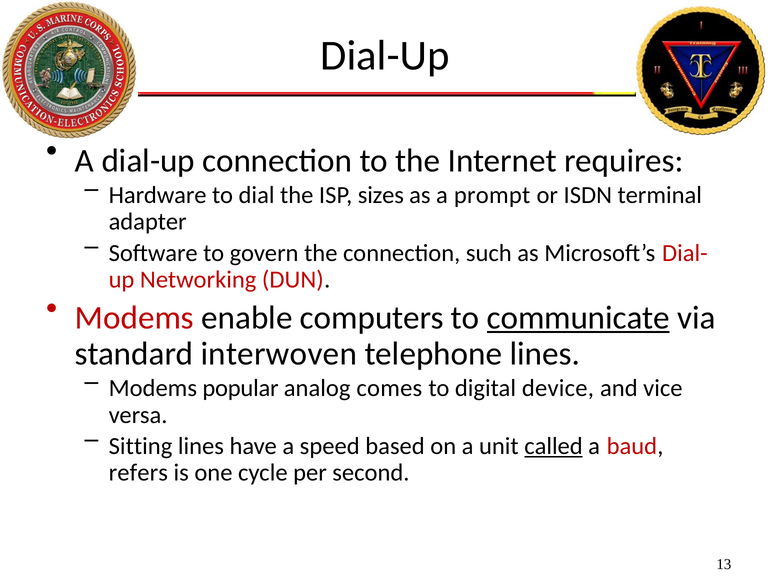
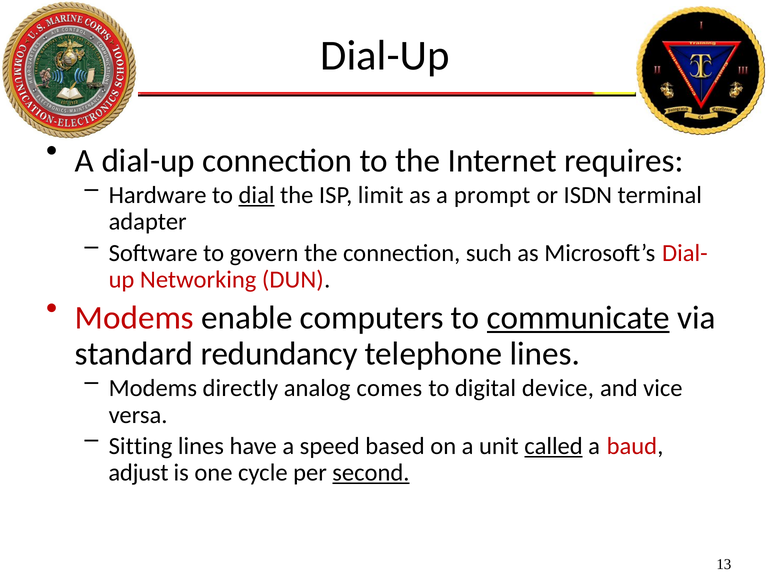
dial underline: none -> present (257, 195)
sizes: sizes -> limit (381, 195)
interwoven: interwoven -> redundancy (279, 354)
popular: popular -> directly (240, 389)
refers: refers -> adjust (138, 473)
second underline: none -> present (371, 473)
